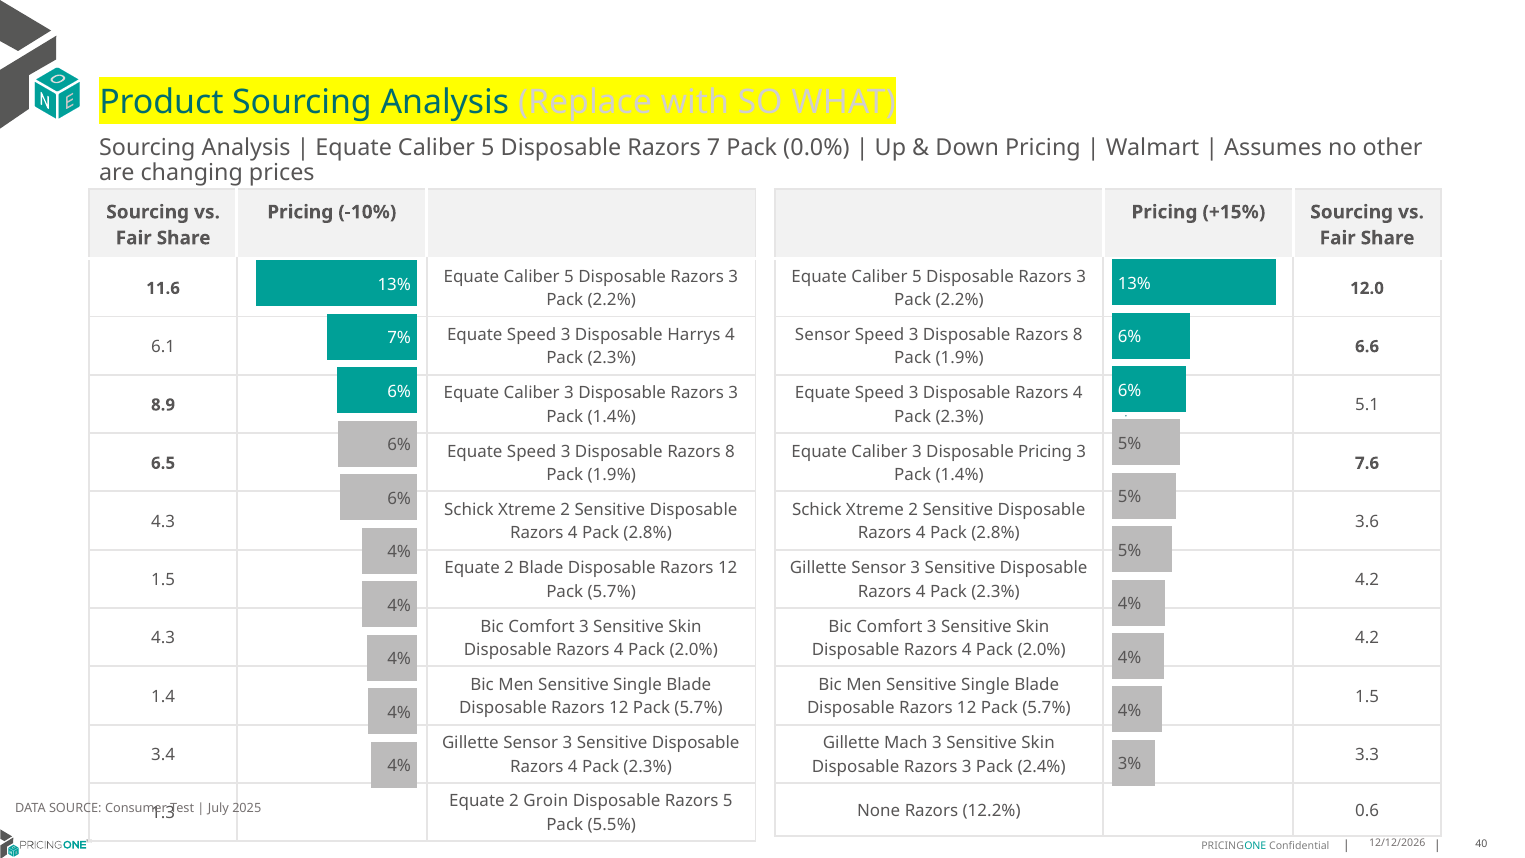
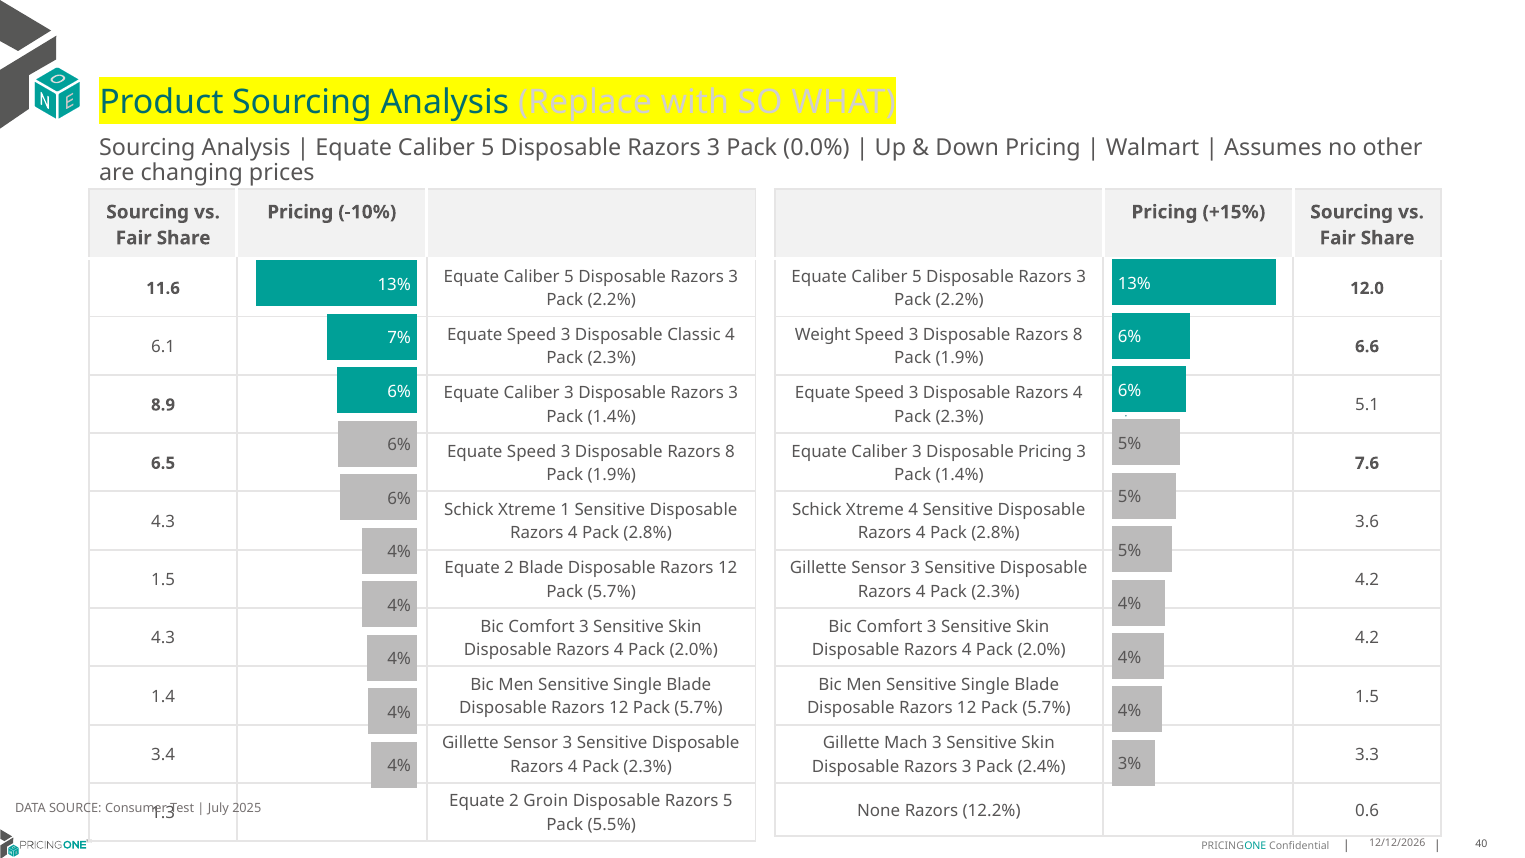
7: 7 -> 3 (714, 148)
Harrys: Harrys -> Classic (694, 335)
Sensor: Sensor -> Weight (823, 335)
2: 2 -> 1 (565, 510)
2: 2 -> 4 (913, 510)
